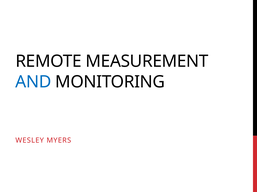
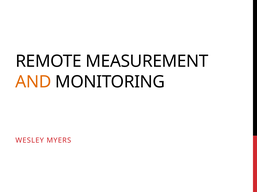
AND colour: blue -> orange (33, 82)
